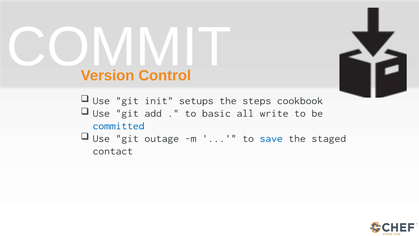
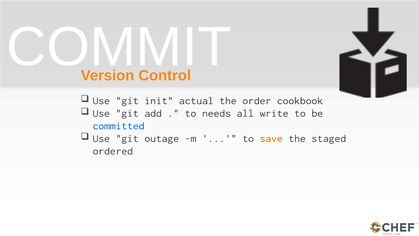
setups: setups -> actual (196, 101)
steps: steps -> order (257, 101)
basic: basic -> needs (216, 113)
save colour: blue -> orange (271, 138)
contact: contact -> ordered (113, 151)
